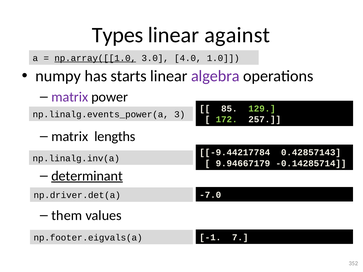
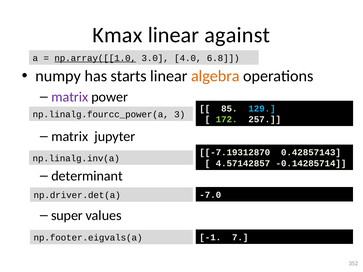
Types: Types -> Kmax (117, 35)
1.0: 1.0 -> 6.8 (223, 58)
algebra colour: purple -> orange (215, 76)
129 colour: light green -> light blue (262, 109)
np.linalg.events_power(a: np.linalg.events_power(a -> np.linalg.fourcc_power(a (101, 115)
lengths: lengths -> jupyter (115, 137)
-9.44217784: -9.44217784 -> -7.19312870 (235, 153)
9.94667179: 9.94667179 -> 4.57142857 (243, 164)
determinant underline: present -> none (87, 176)
them: them -> super (67, 216)
